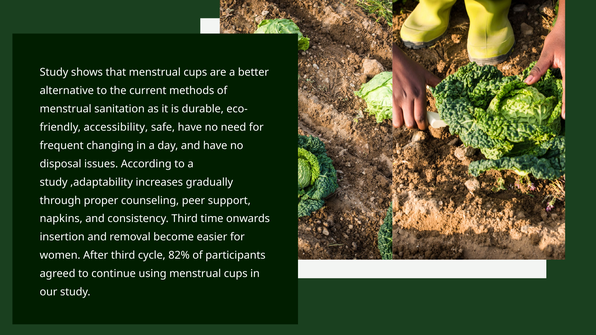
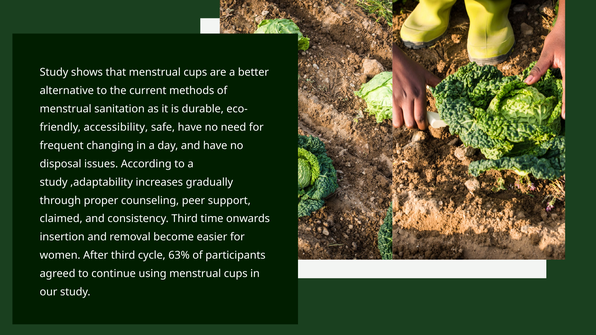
napkins: napkins -> claimed (61, 219)
82%: 82% -> 63% (179, 256)
